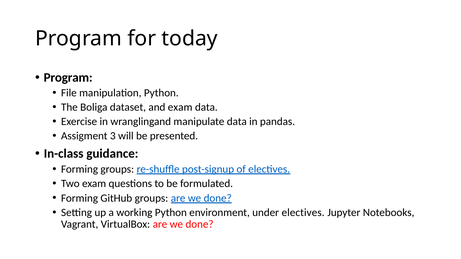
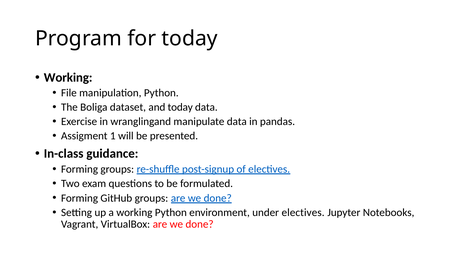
Program: Program -> Working (68, 78)
and exam: exam -> today (180, 107)
3: 3 -> 1 (113, 136)
